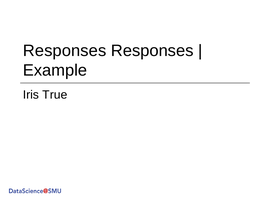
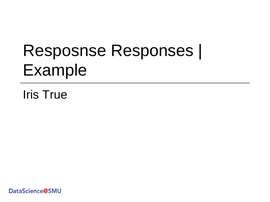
Responses: Responses -> Resposnse (65, 51)
